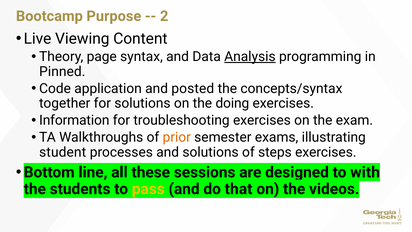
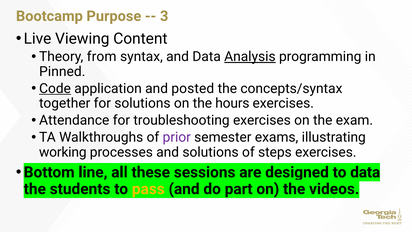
2: 2 -> 3 (164, 16)
page: page -> from (102, 57)
Code underline: none -> present (55, 88)
doing: doing -> hours (232, 103)
Information: Information -> Attendance (74, 120)
prior colour: orange -> purple (177, 137)
student: student -> working (63, 152)
with: with -> data (365, 172)
that: that -> part (239, 189)
